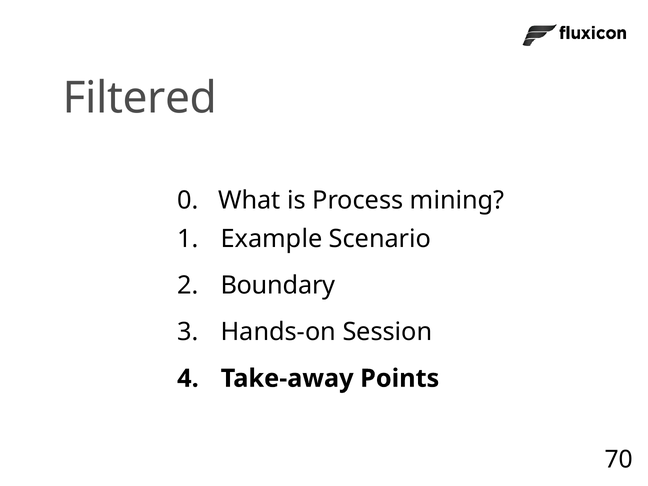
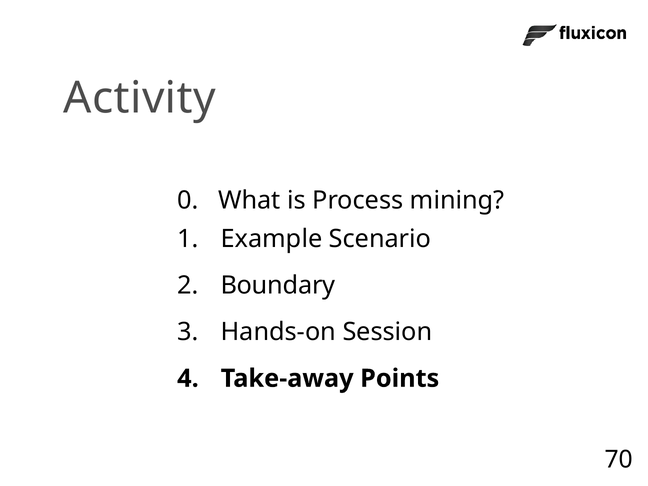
Filtered: Filtered -> Activity (140, 98)
